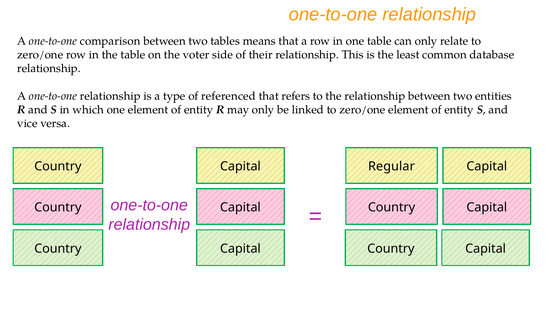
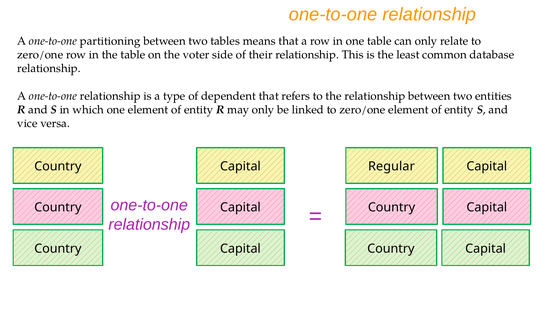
comparison: comparison -> partitioning (110, 41)
referenced: referenced -> dependent (229, 96)
